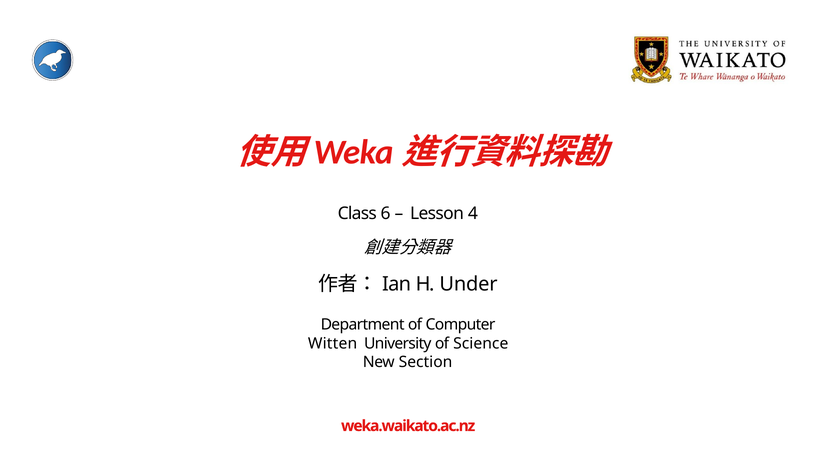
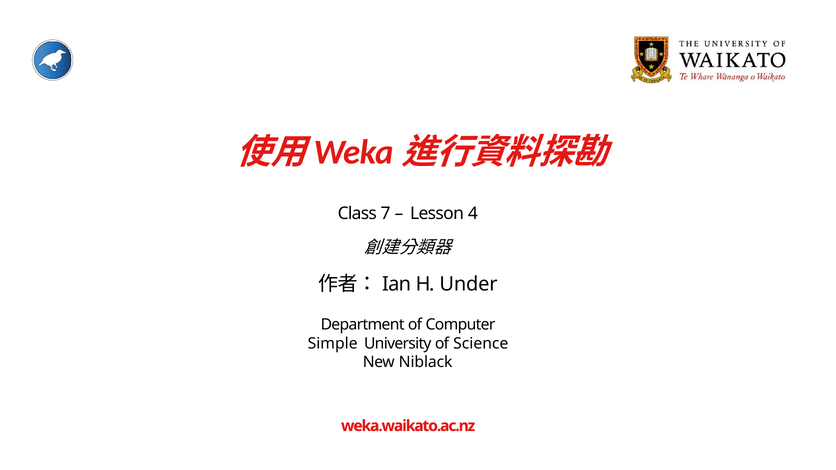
6: 6 -> 7 (386, 214)
Witten: Witten -> Simple (333, 344)
Section: Section -> Niblack (426, 362)
